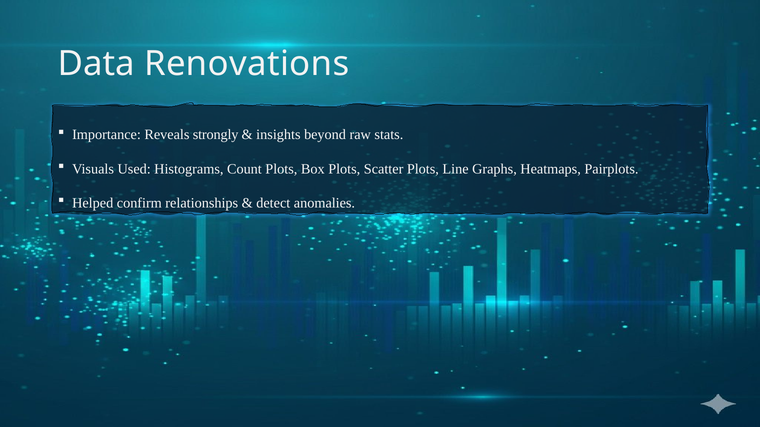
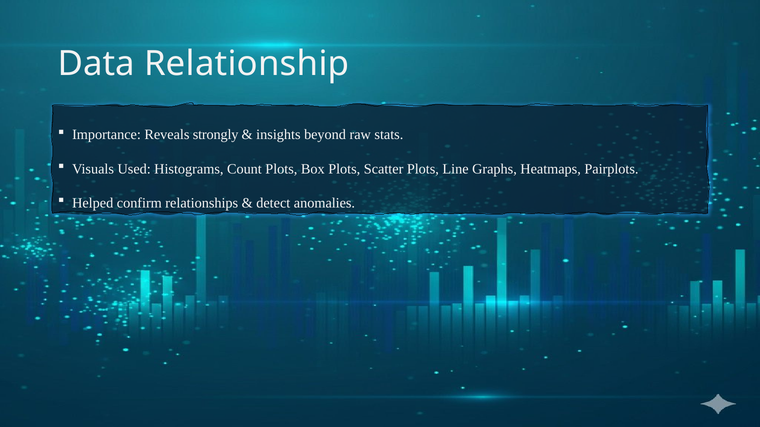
Renovations: Renovations -> Relationship (247, 64)
